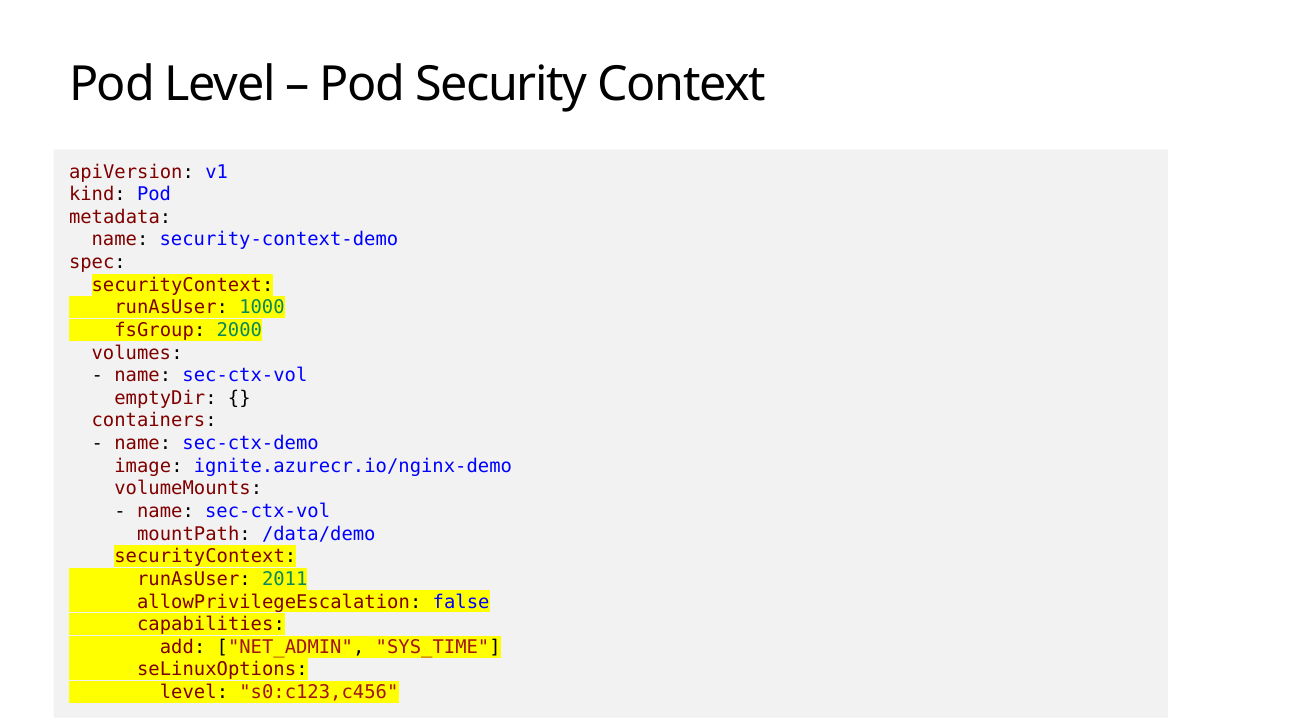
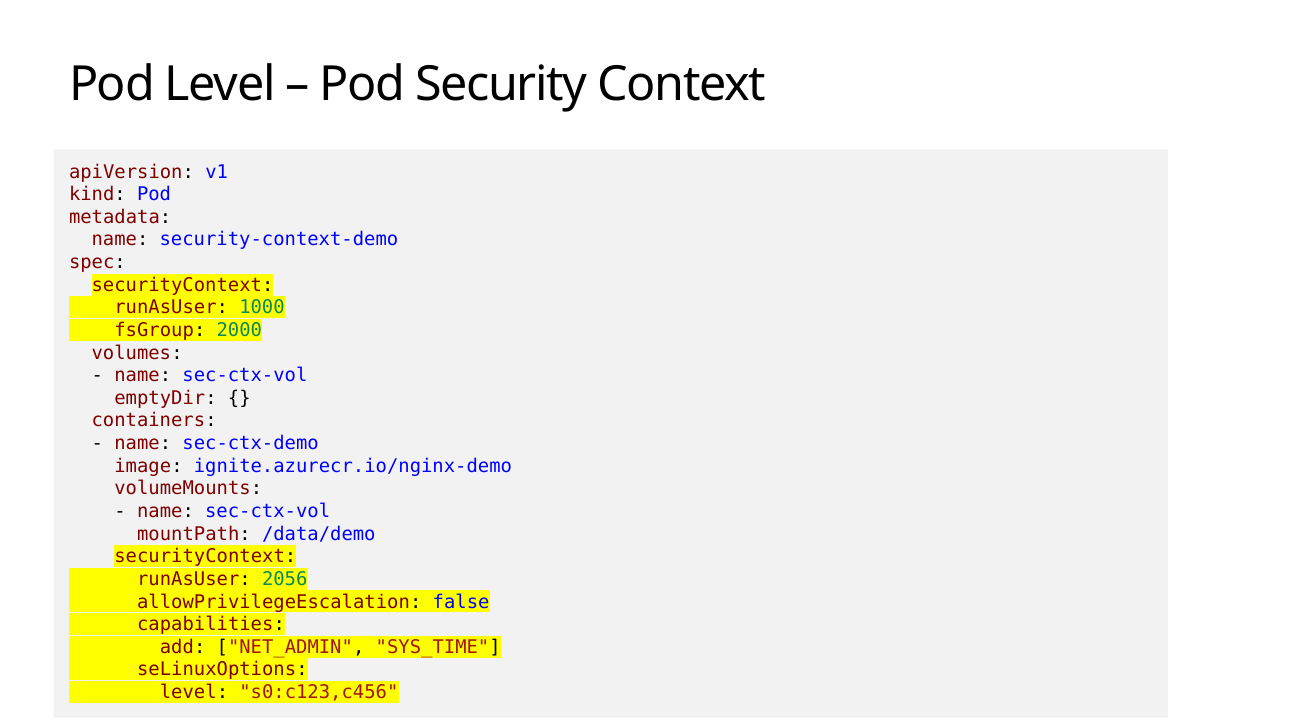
2011: 2011 -> 2056 (285, 579)
